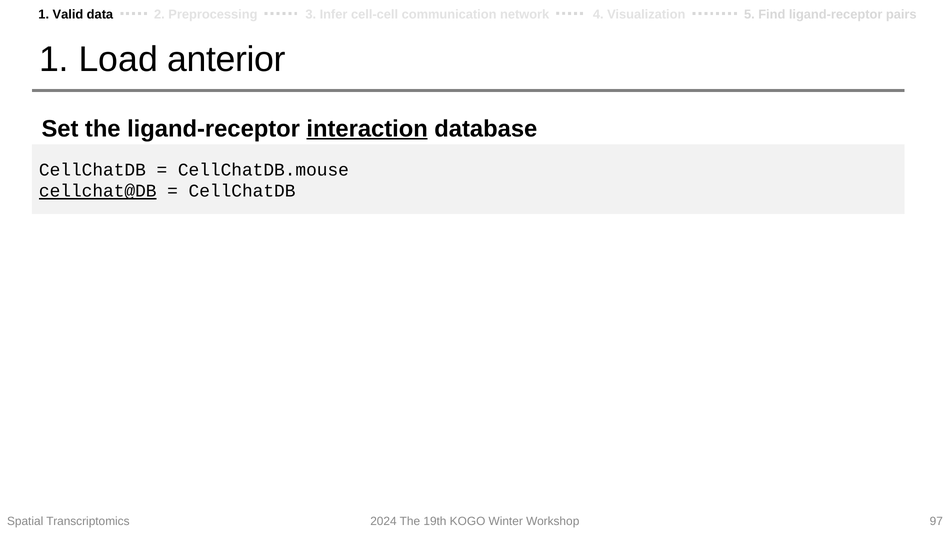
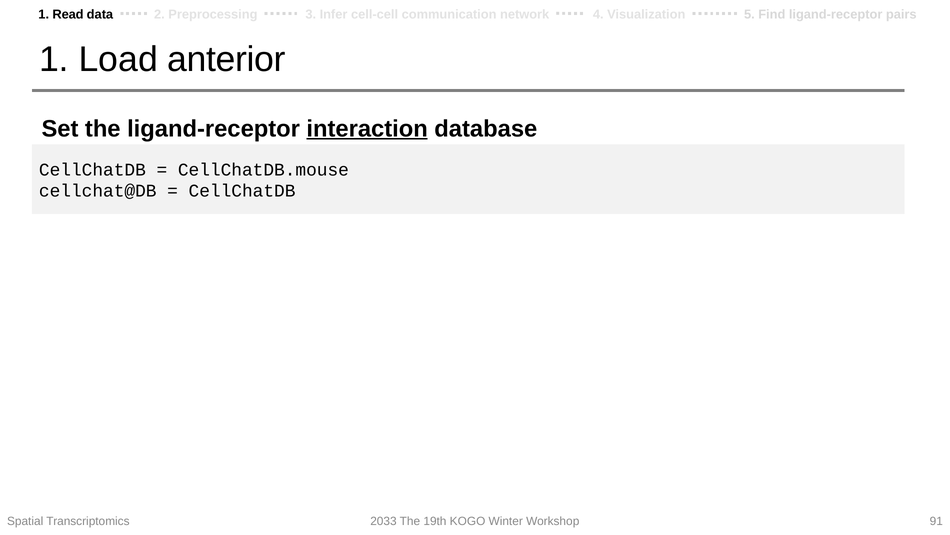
Valid: Valid -> Read (68, 14)
cellchat@DB underline: present -> none (98, 191)
2024: 2024 -> 2033 (383, 521)
97: 97 -> 91 (936, 521)
